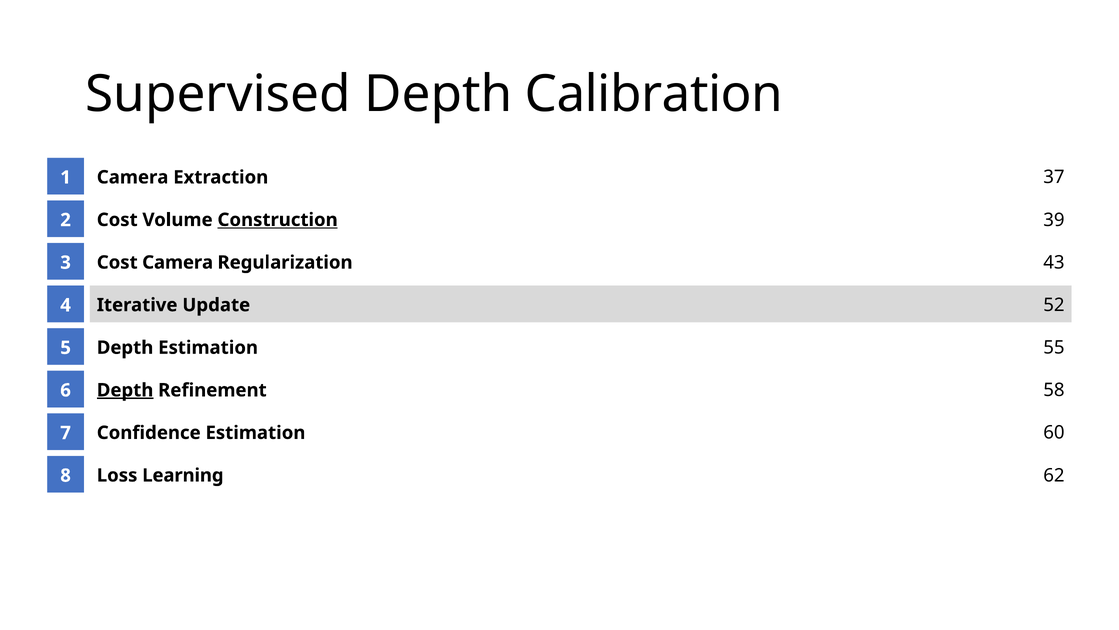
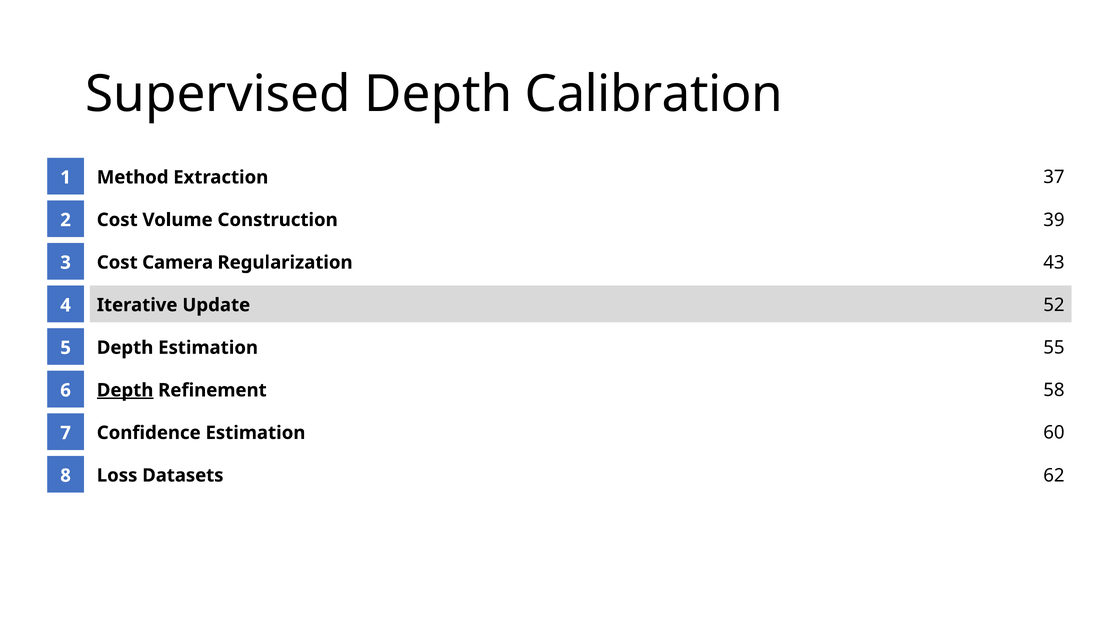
Camera: Camera -> Method (133, 177)
Construction underline: present -> none (278, 220)
Learning: Learning -> Datasets (183, 475)
